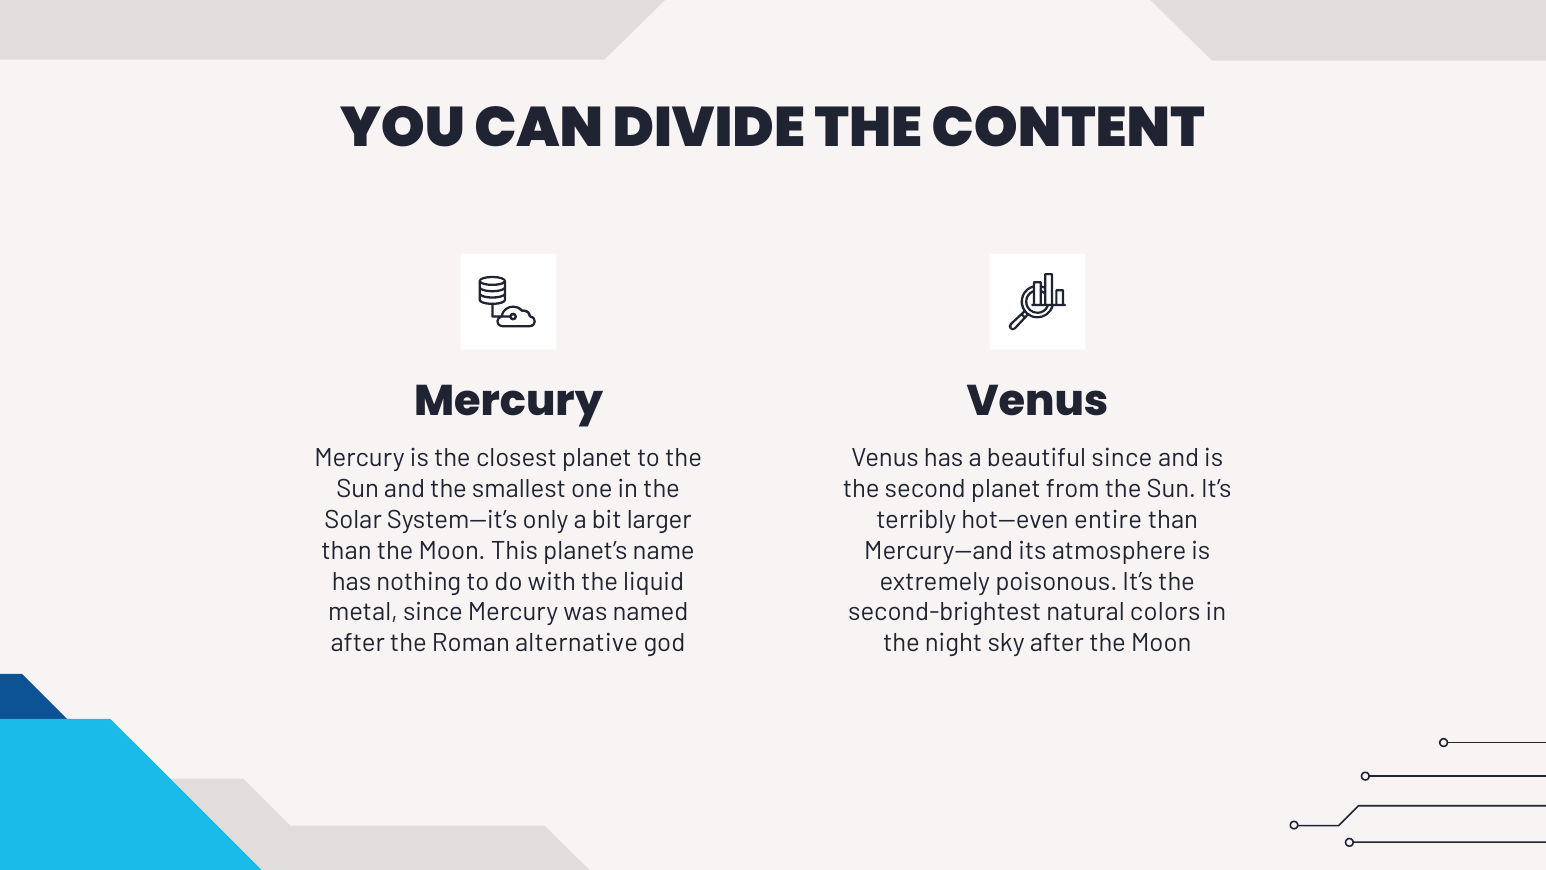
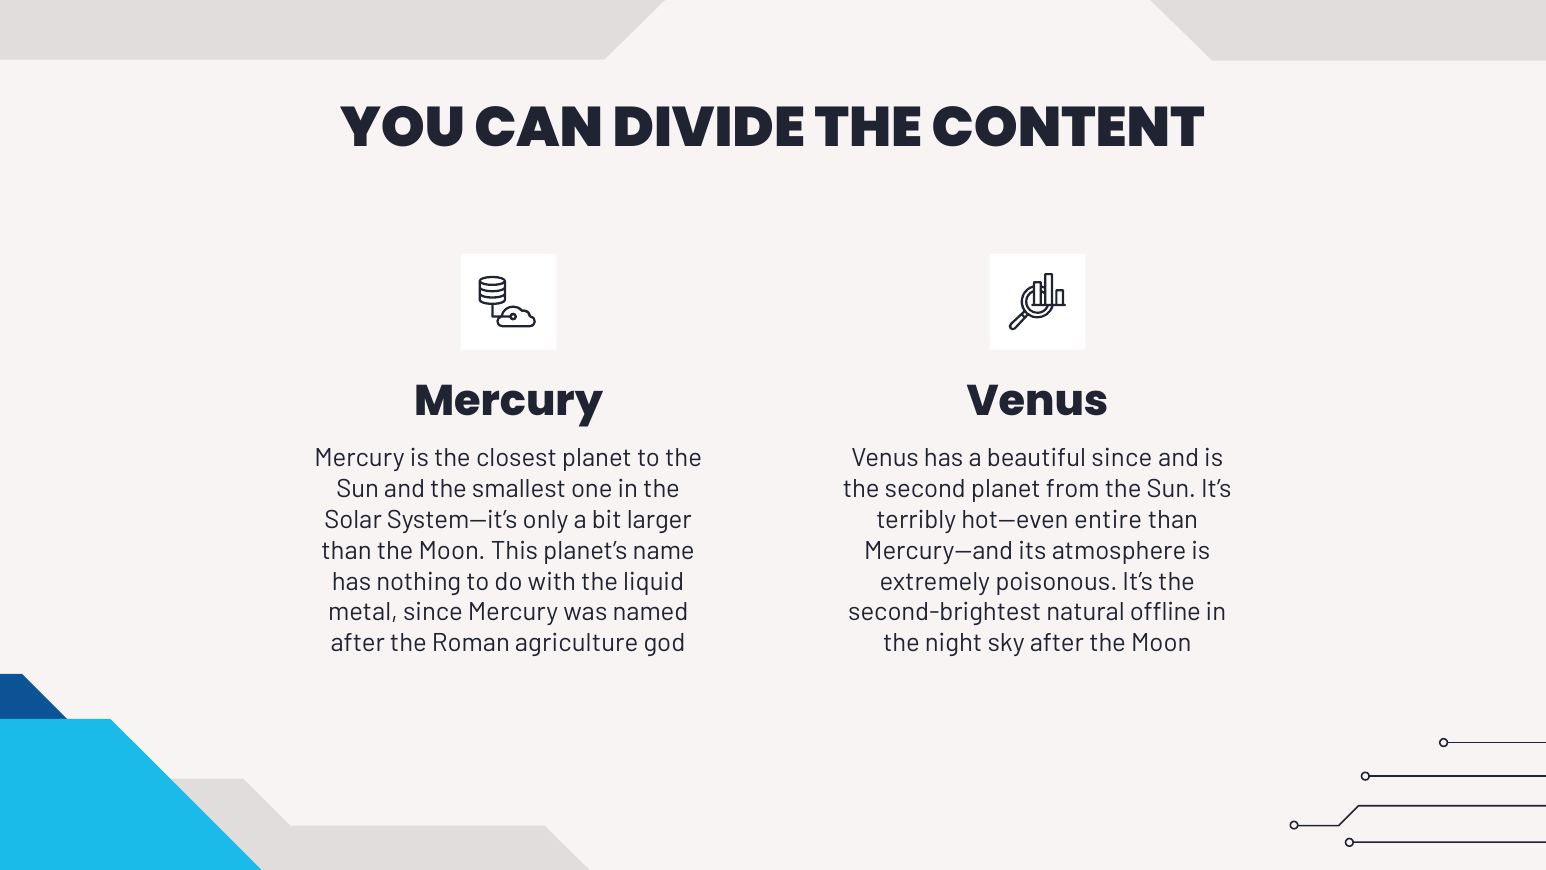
colors: colors -> offline (1165, 612)
alternative: alternative -> agriculture (577, 643)
